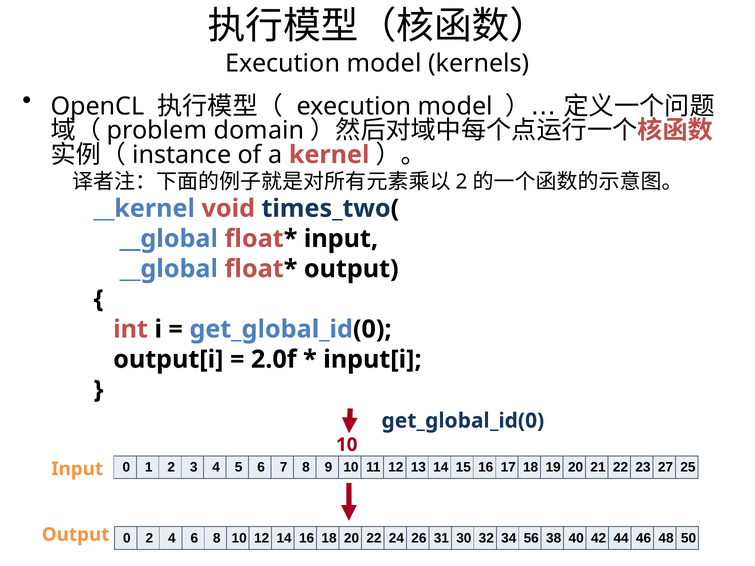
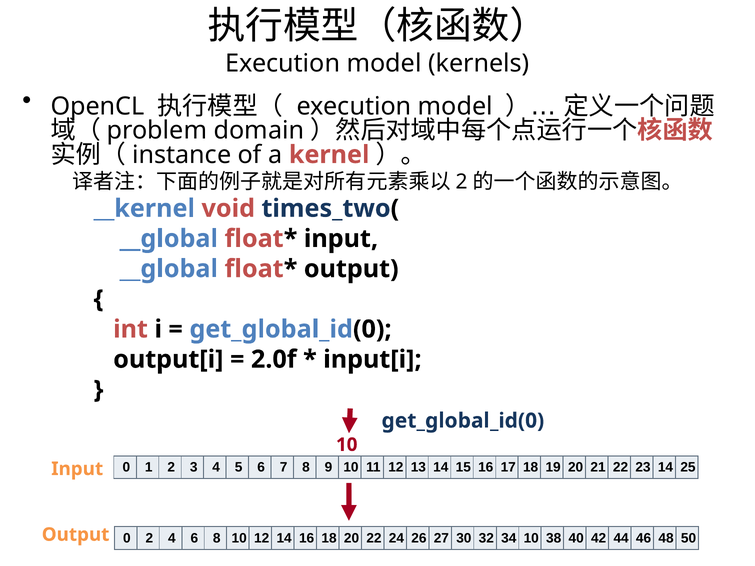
23 27: 27 -> 14 (665, 468)
31: 31 -> 27 (441, 539)
34 56: 56 -> 10 (531, 539)
